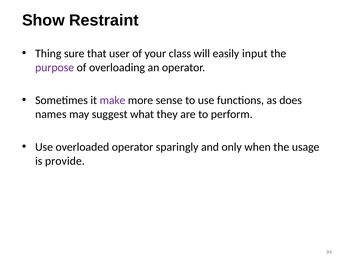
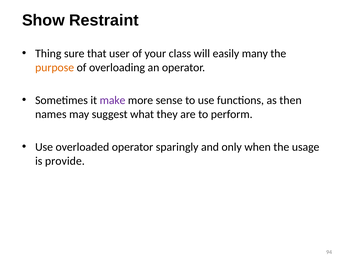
input: input -> many (255, 53)
purpose colour: purple -> orange (55, 67)
does: does -> then (291, 100)
